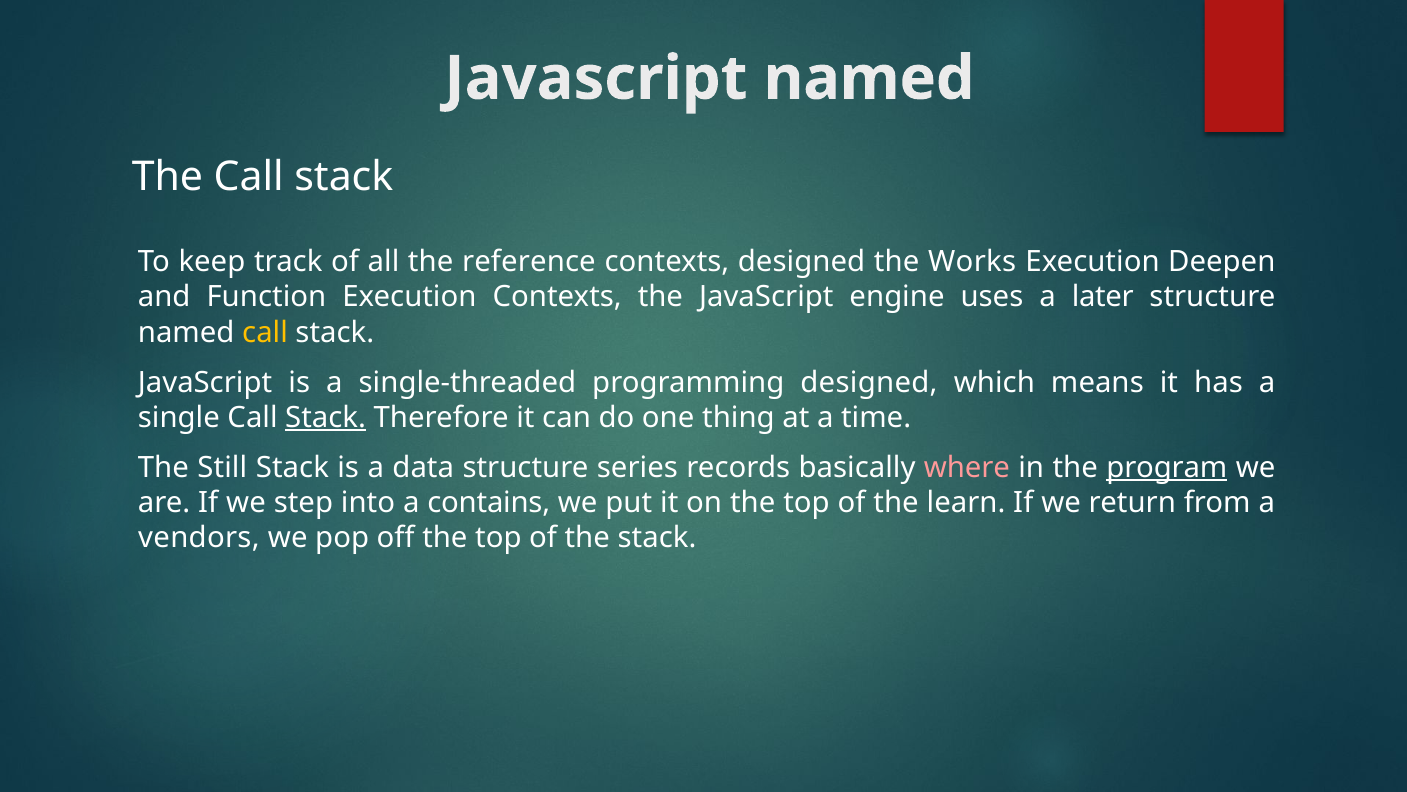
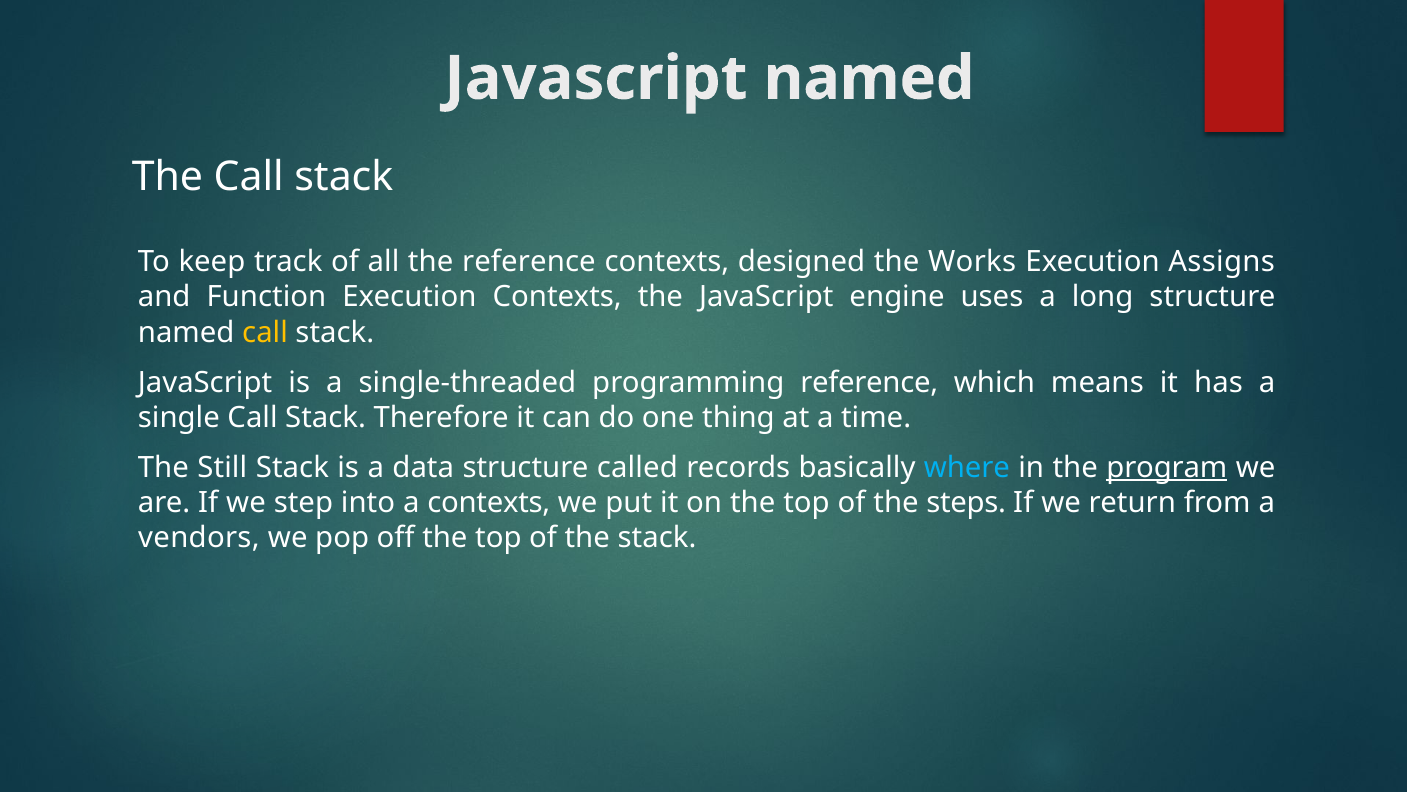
Deepen: Deepen -> Assigns (1222, 262)
later: later -> long (1103, 297)
programming designed: designed -> reference (869, 382)
Stack underline: present -> none (326, 417)
series: series -> called (637, 467)
where colour: pink -> light blue (967, 467)
a contains: contains -> contexts (489, 502)
learn: learn -> steps (966, 502)
